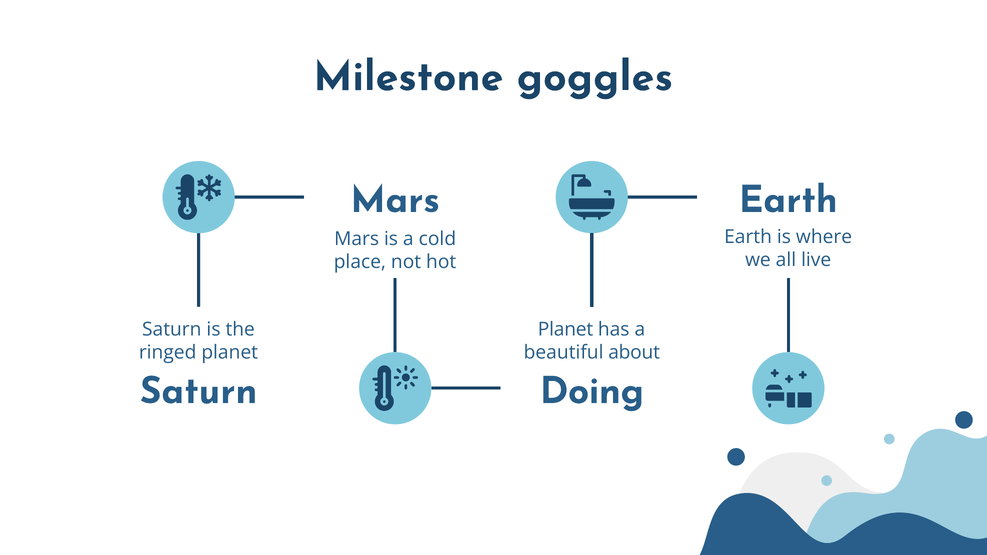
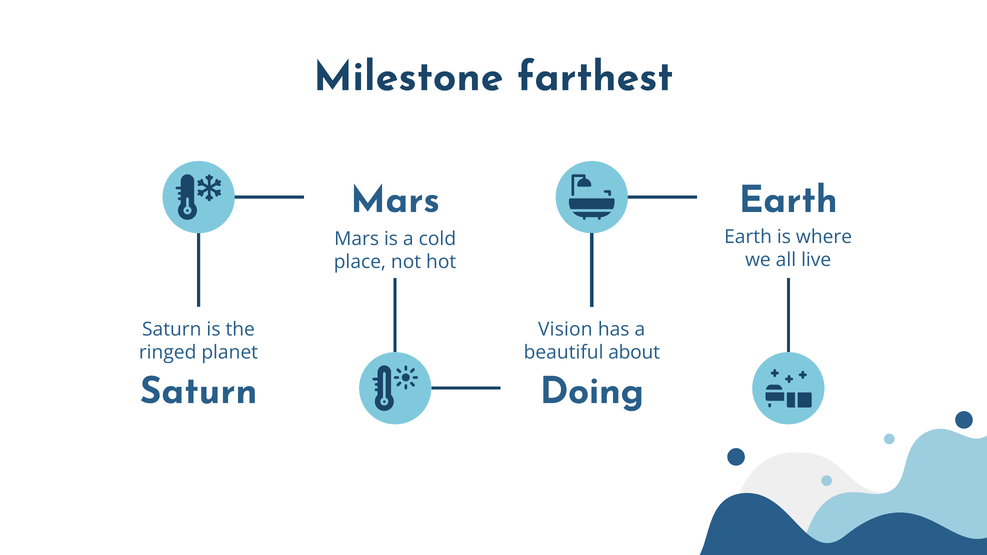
goggles: goggles -> farthest (595, 77)
Planet: Planet -> Vision (565, 330)
